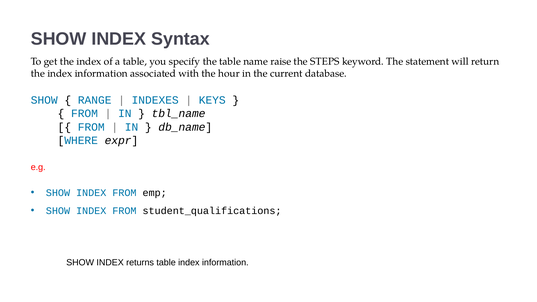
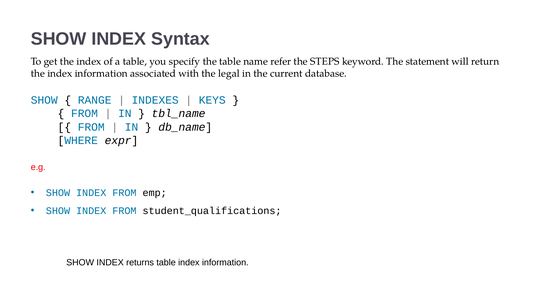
raise: raise -> refer (281, 61)
hour: hour -> legal (229, 74)
